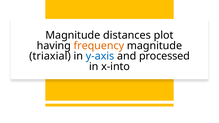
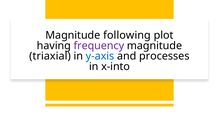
distances: distances -> following (127, 35)
frequency colour: orange -> purple (99, 46)
processed: processed -> processes (164, 56)
